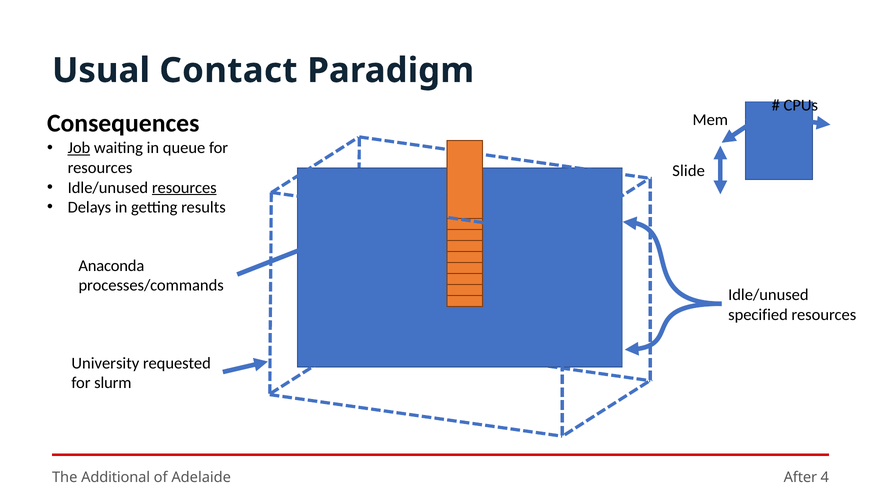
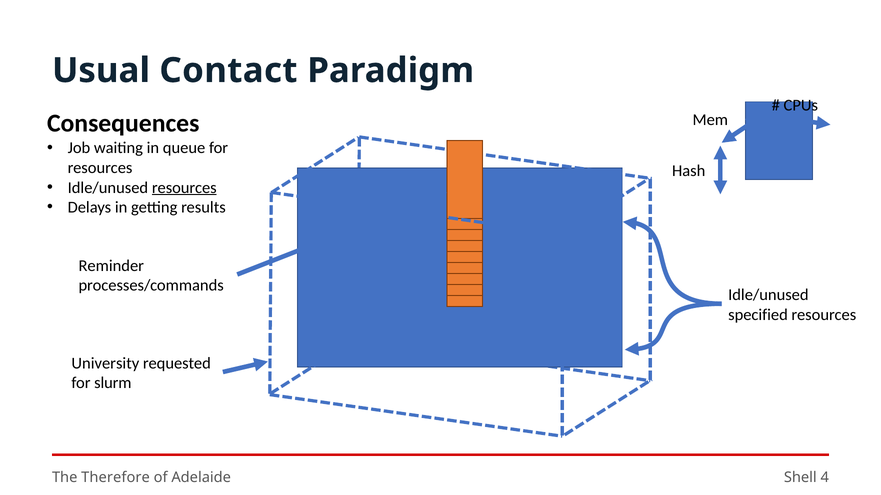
Job underline: present -> none (79, 148)
Slide: Slide -> Hash (689, 171)
Anaconda: Anaconda -> Reminder (111, 266)
Additional: Additional -> Therefore (116, 478)
After: After -> Shell (800, 478)
